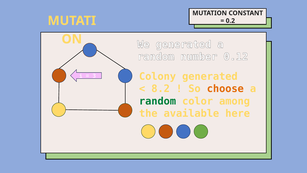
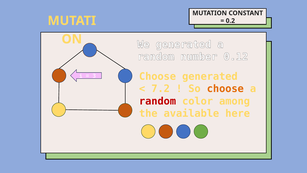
Colony: Colony -> Choose (158, 76)
8.2: 8.2 -> 7.2 (161, 89)
random colour: green -> red (158, 101)
